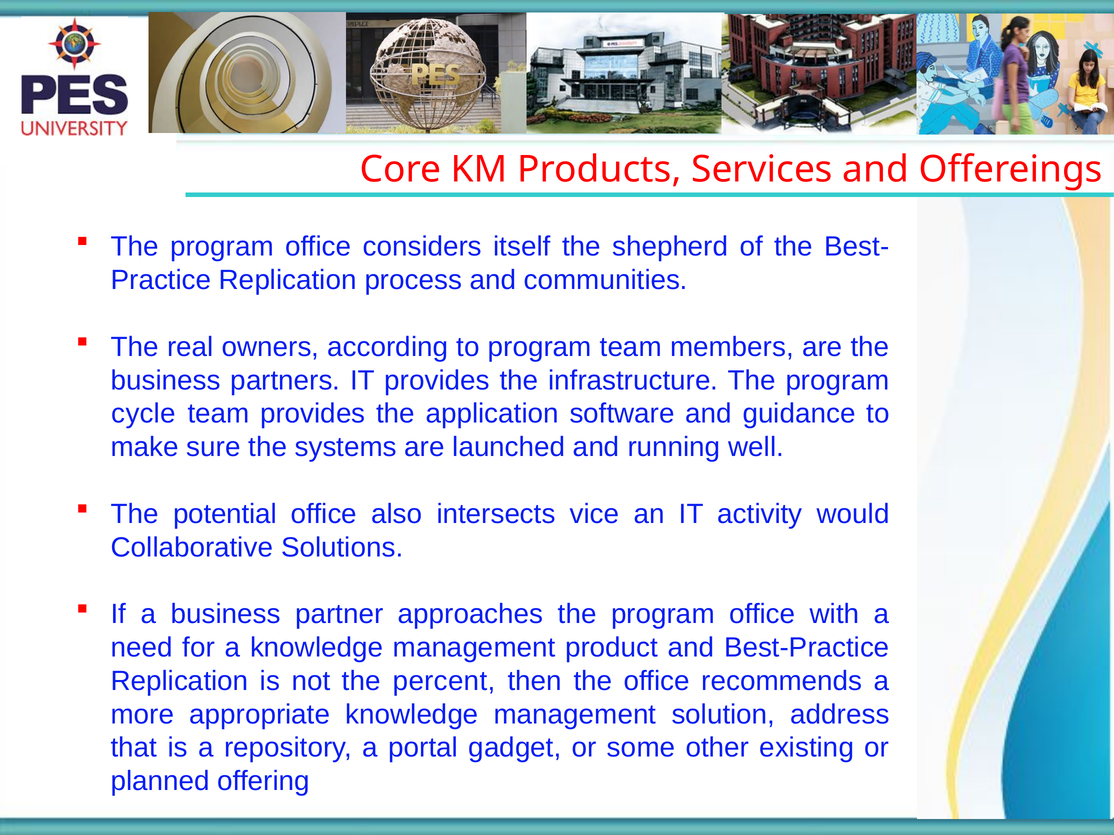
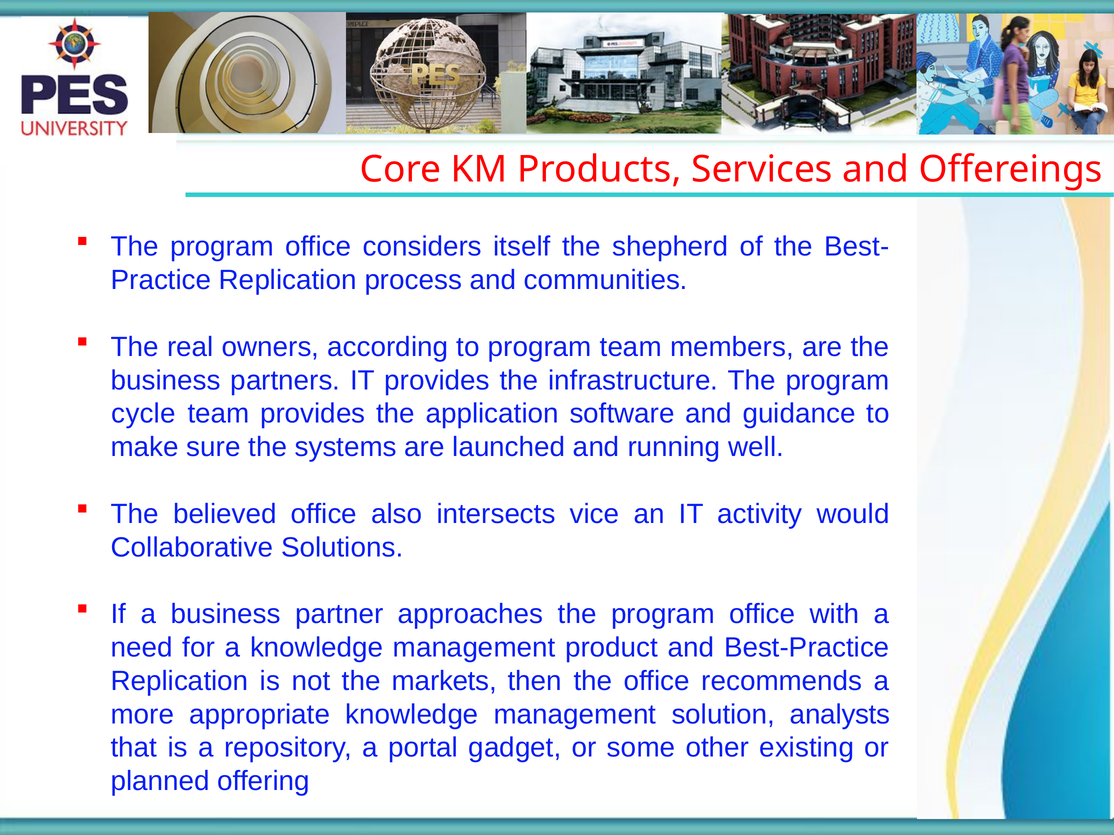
potential: potential -> believed (225, 514)
percent: percent -> markets (444, 681)
address: address -> analysts (840, 715)
